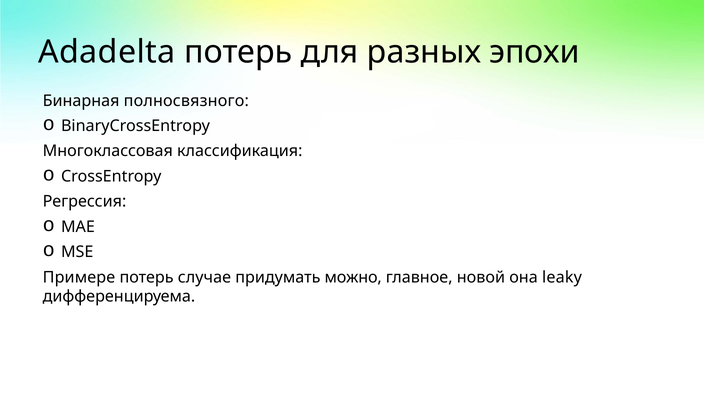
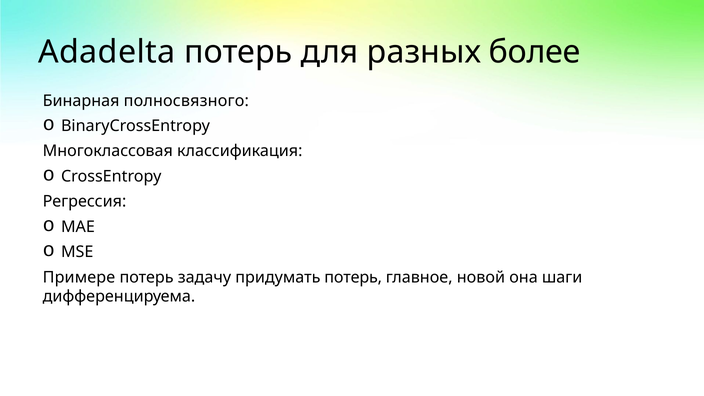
эпохи: эпохи -> более (535, 52)
случае: случае -> задачу (204, 277)
придумать можно: можно -> потерь (353, 277)
leaky: leaky -> шаги (562, 277)
